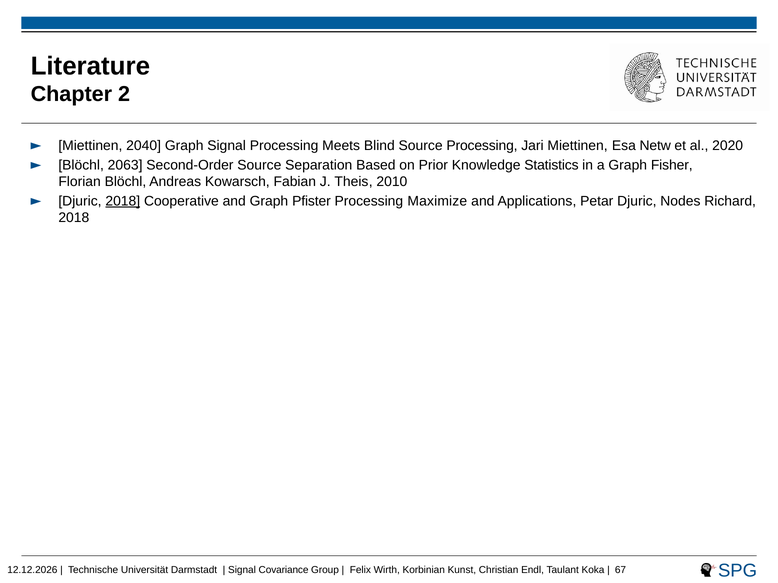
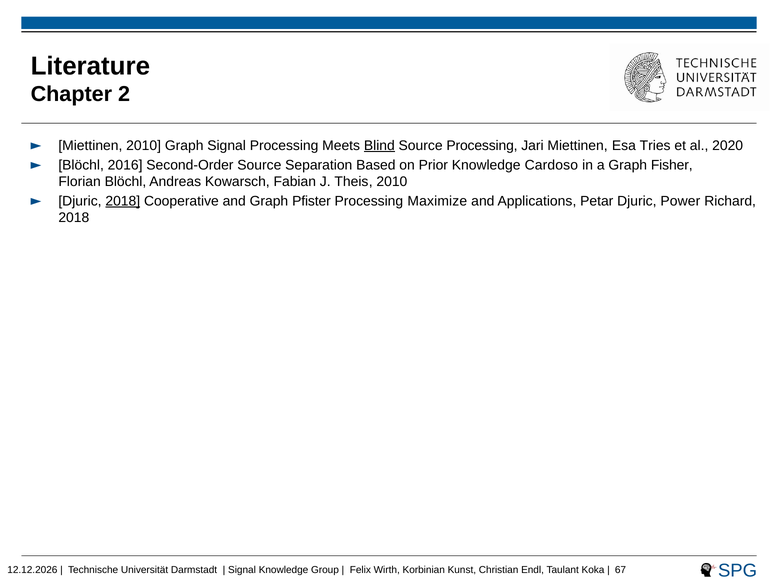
Miettinen 2040: 2040 -> 2010 (144, 146)
Blind underline: none -> present (379, 146)
Netw: Netw -> Tries (655, 146)
2063: 2063 -> 2016 (125, 165)
Statistics: Statistics -> Cardoso (551, 165)
Nodes: Nodes -> Power (680, 201)
Signal Covariance: Covariance -> Knowledge (284, 571)
